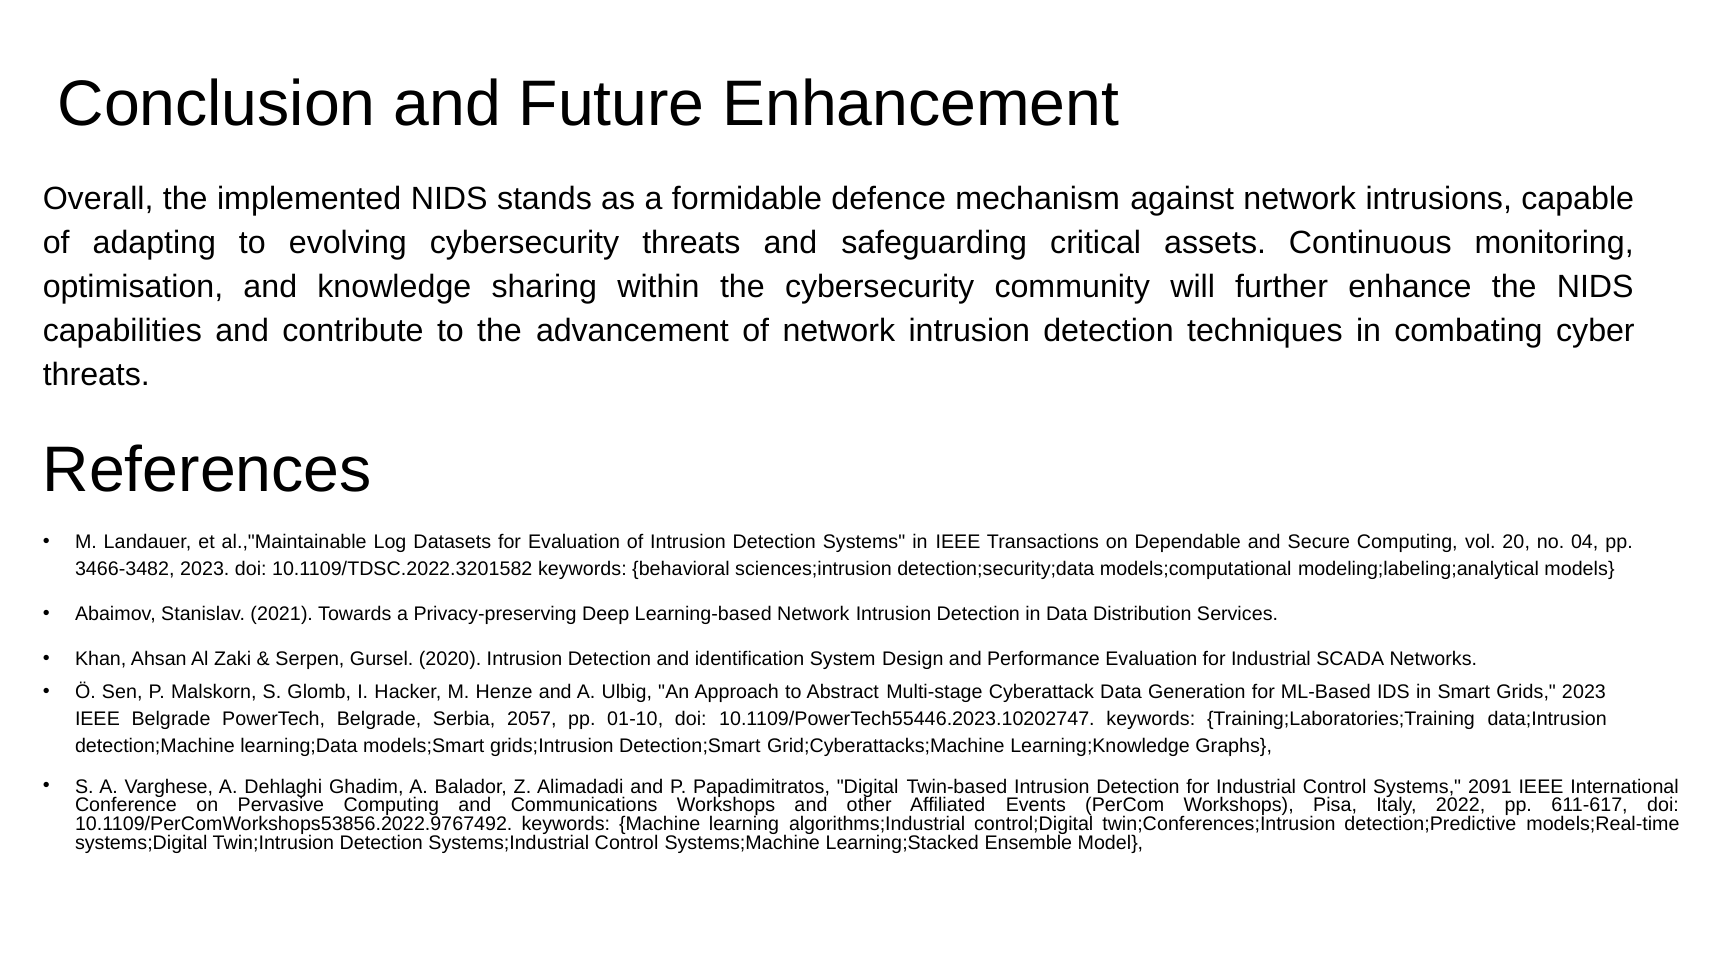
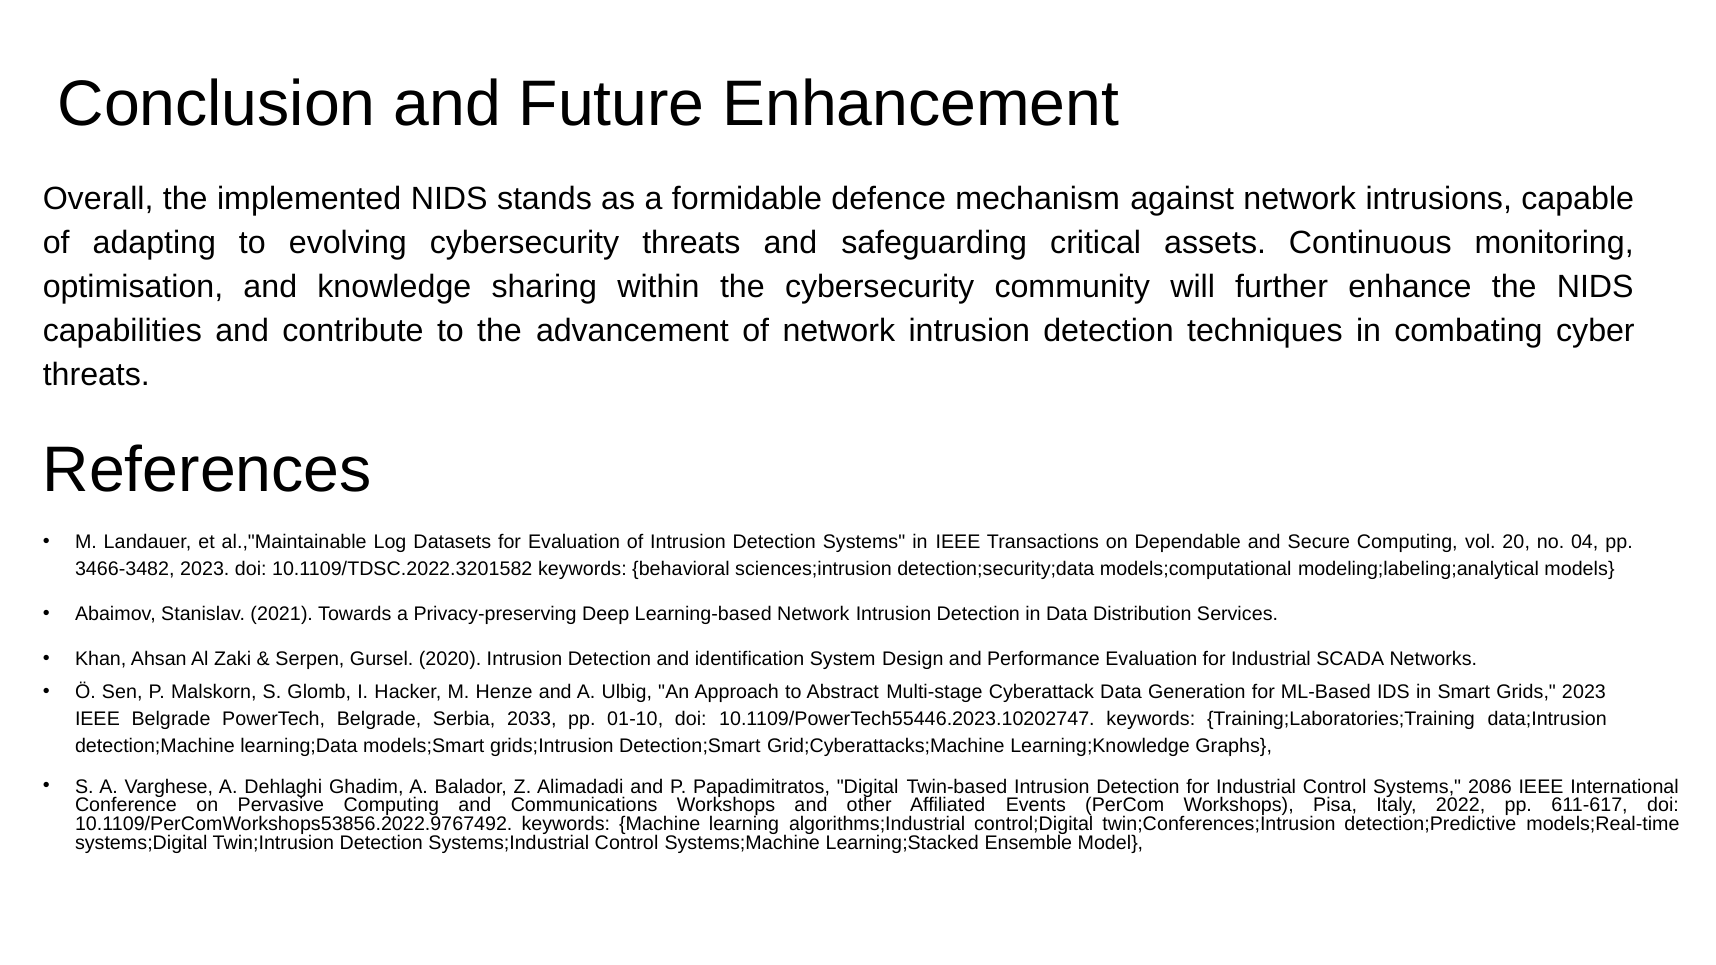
2057: 2057 -> 2033 (532, 719)
2091: 2091 -> 2086 (1490, 787)
